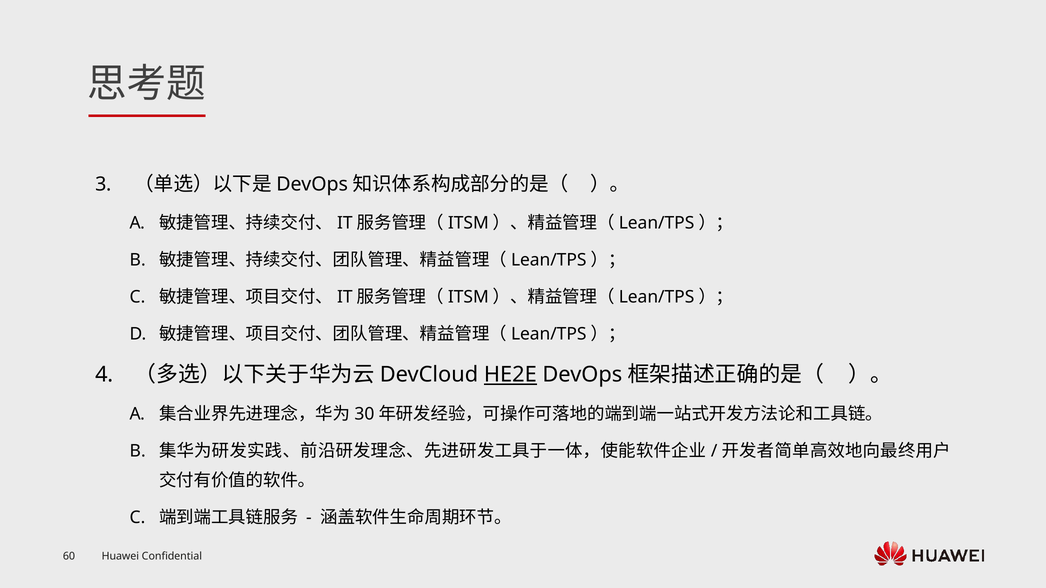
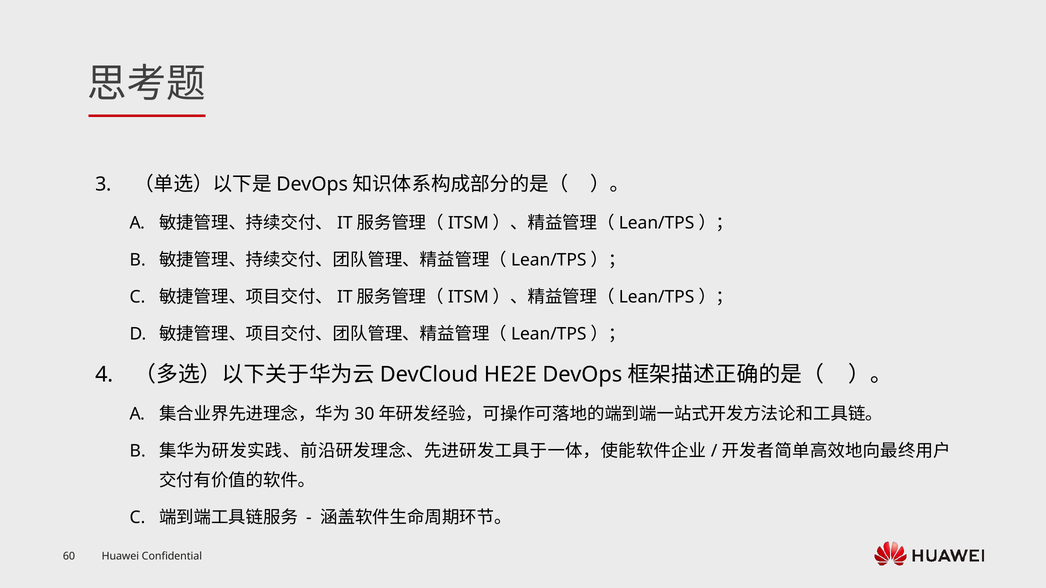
HE2E underline: present -> none (510, 375)
